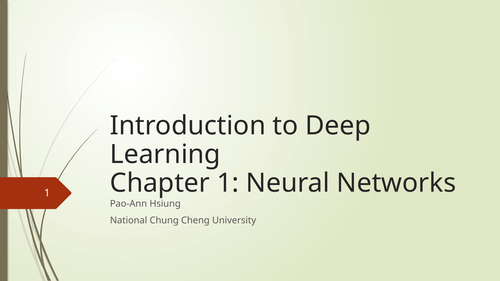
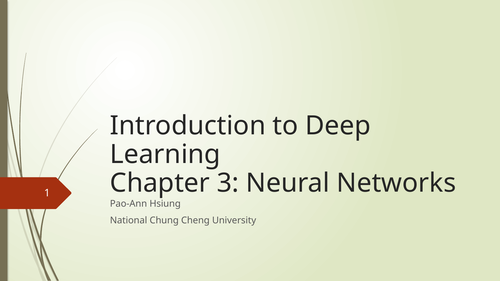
Chapter 1: 1 -> 3 (228, 183)
